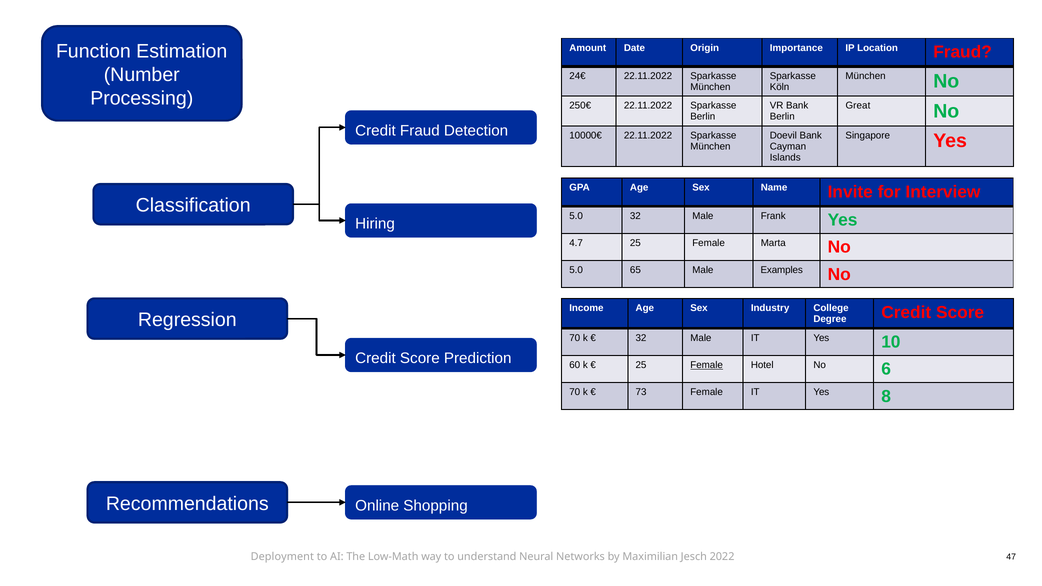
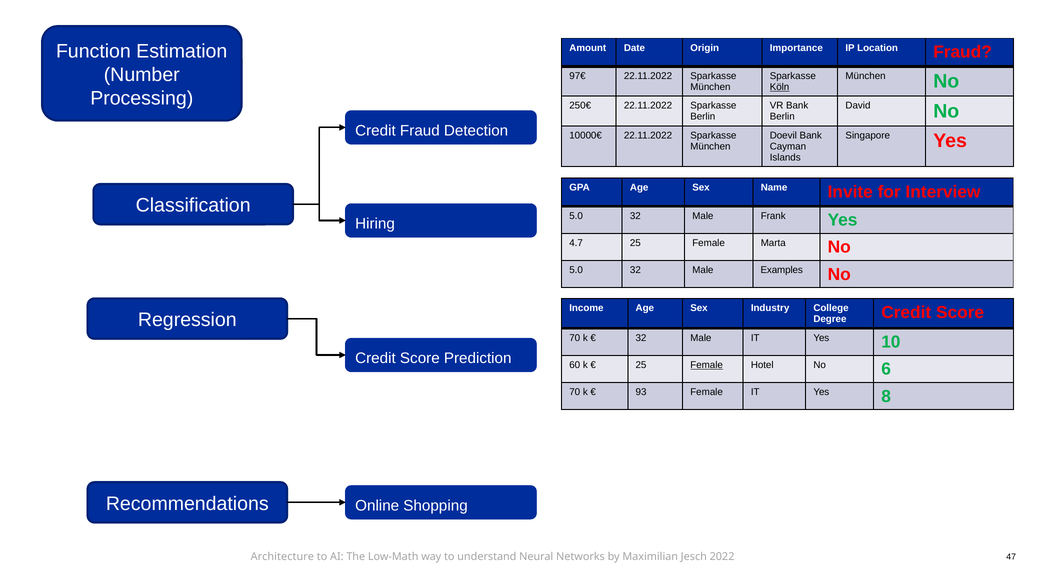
24€: 24€ -> 97€ (577, 76)
Köln underline: none -> present (780, 87)
Great: Great -> David (858, 106)
65: 65 -> 32 (635, 270)
73: 73 -> 93 (641, 392)
Deployment: Deployment -> Architecture (282, 557)
